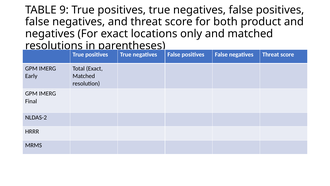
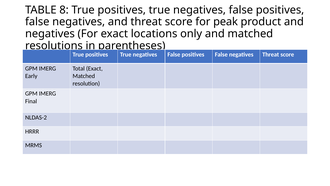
9: 9 -> 8 (64, 10)
both: both -> peak (226, 22)
